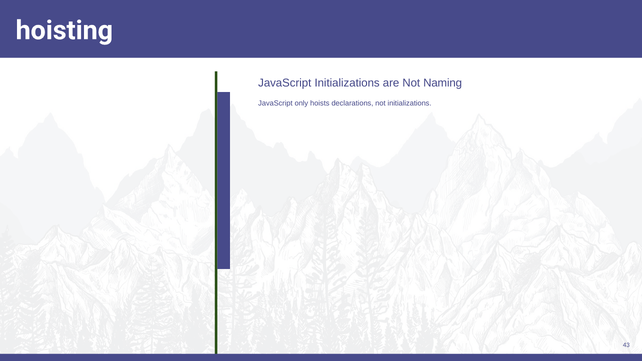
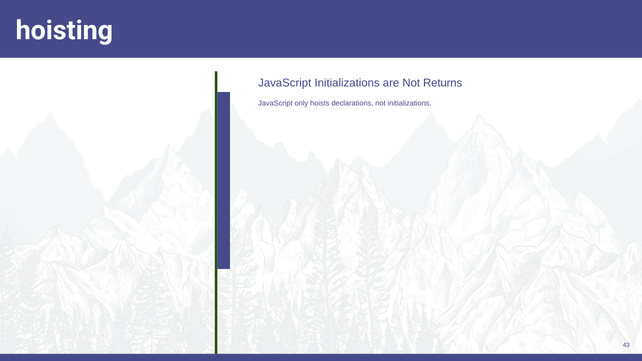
Naming: Naming -> Returns (443, 83)
